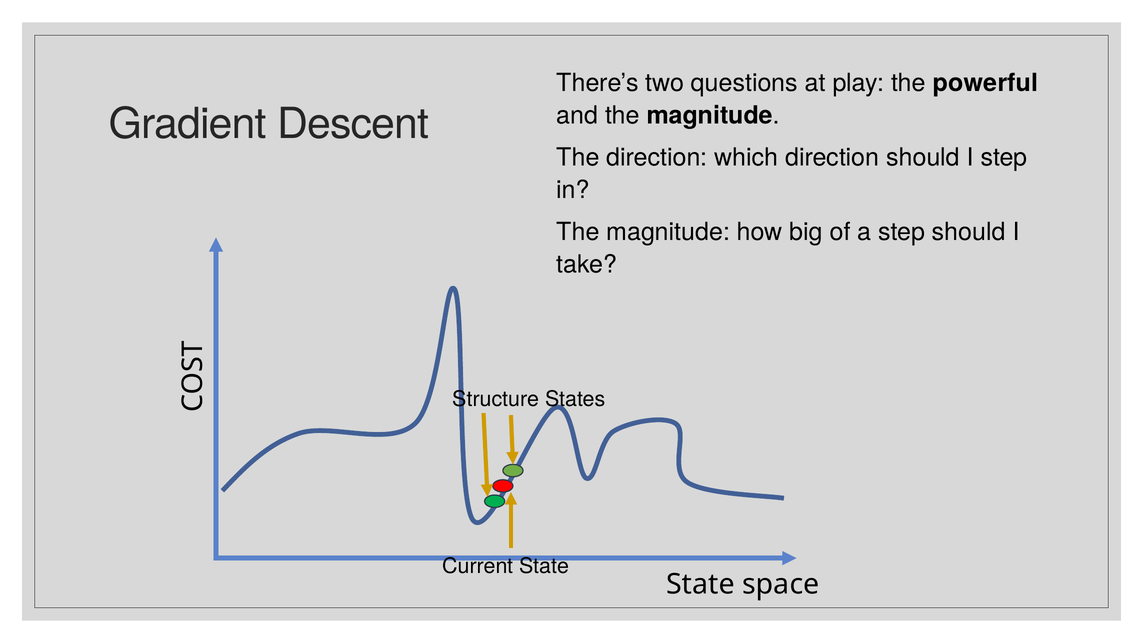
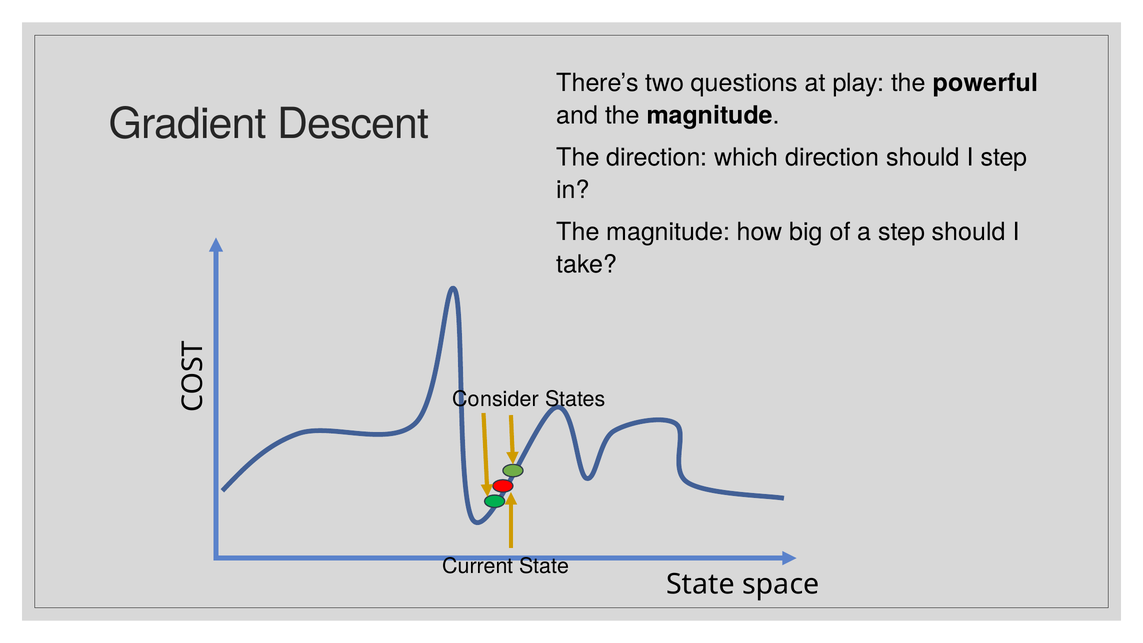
Structure: Structure -> Consider (496, 399)
